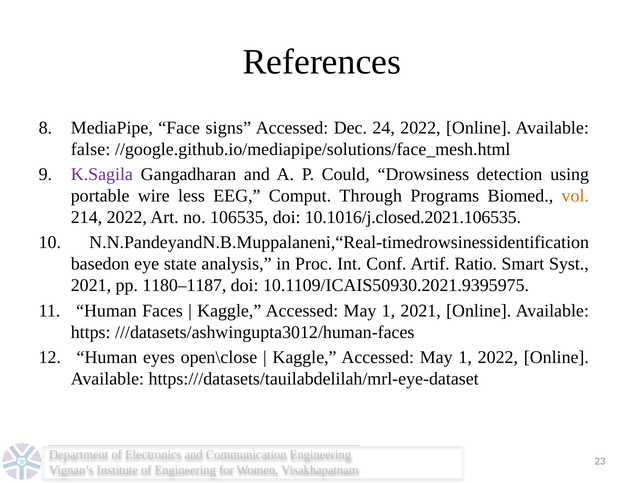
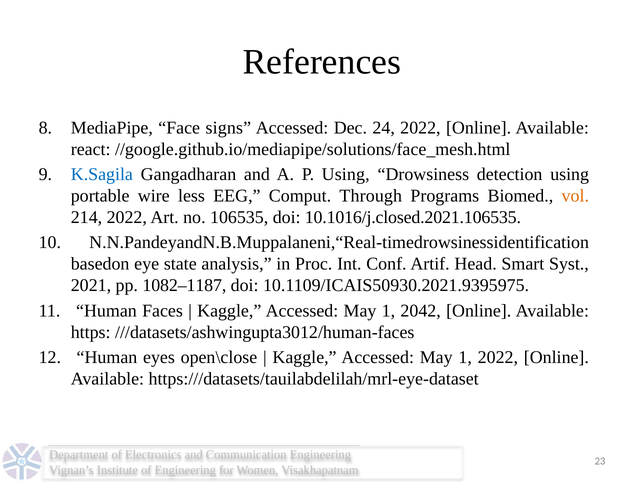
false: false -> react (91, 149)
K.Sagila colour: purple -> blue (102, 175)
P Could: Could -> Using (346, 175)
Ratio: Ratio -> Head (476, 264)
1180–1187: 1180–1187 -> 1082–1187 (184, 286)
1 2021: 2021 -> 2042 (421, 311)
